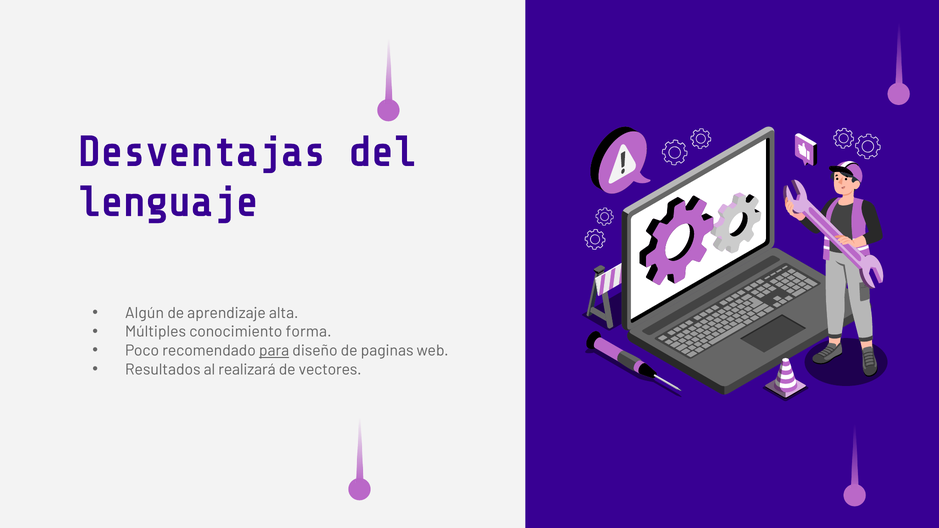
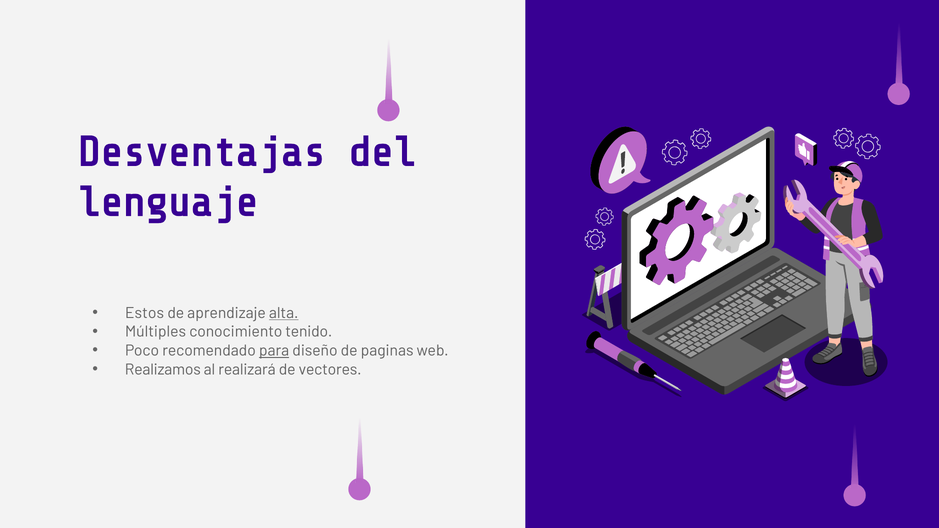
Algún: Algún -> Estos (145, 313)
alta underline: none -> present (284, 313)
forma: forma -> tenido (309, 332)
Resultados: Resultados -> Realizamos (163, 370)
